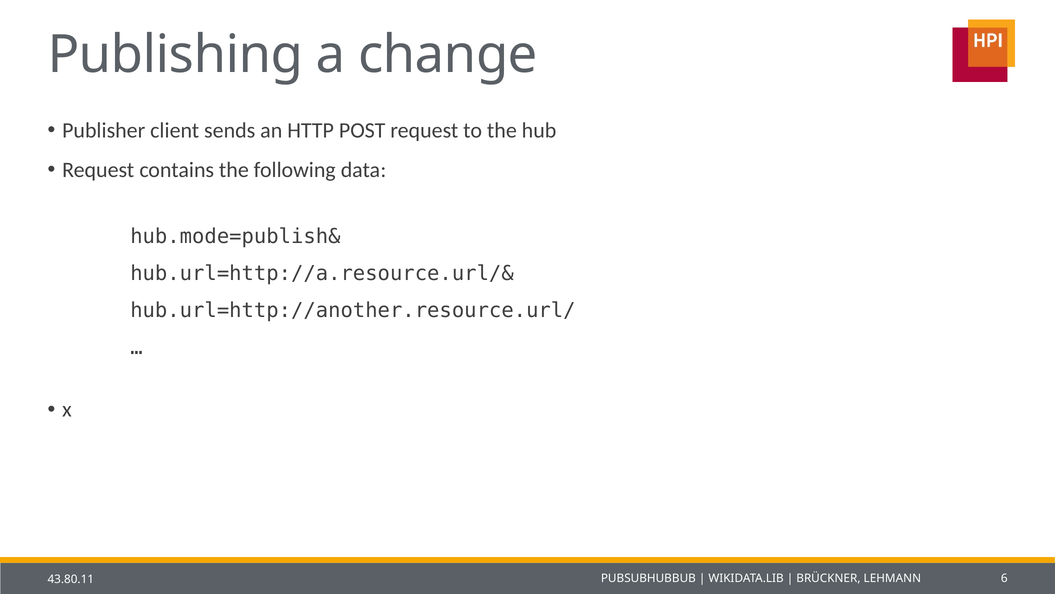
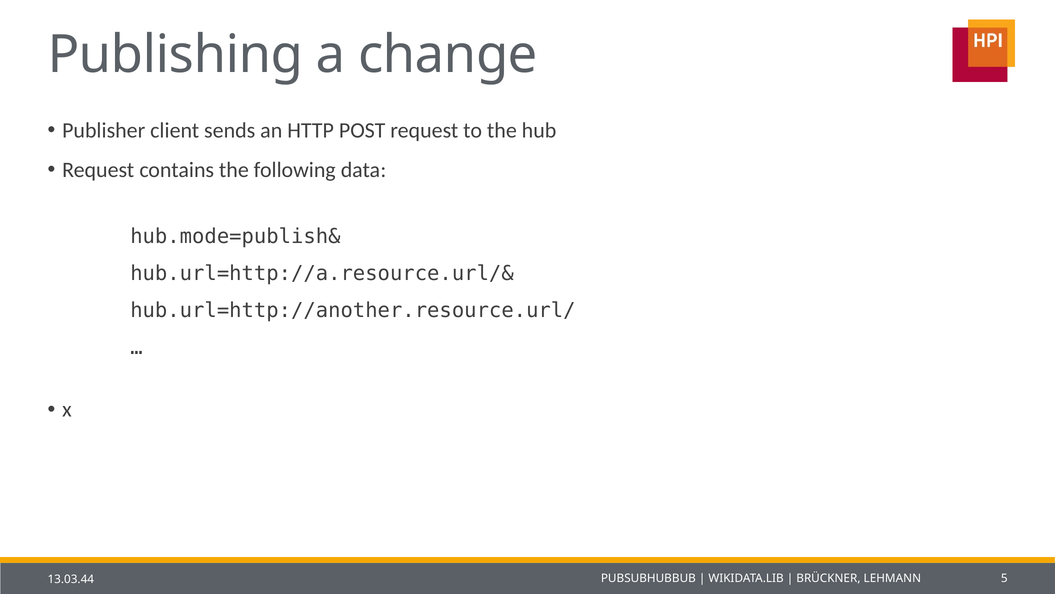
6: 6 -> 5 (1004, 578)
43.80.11: 43.80.11 -> 13.03.44 (71, 579)
